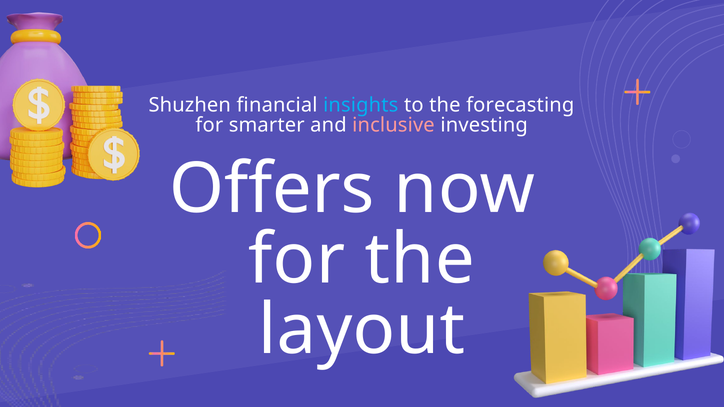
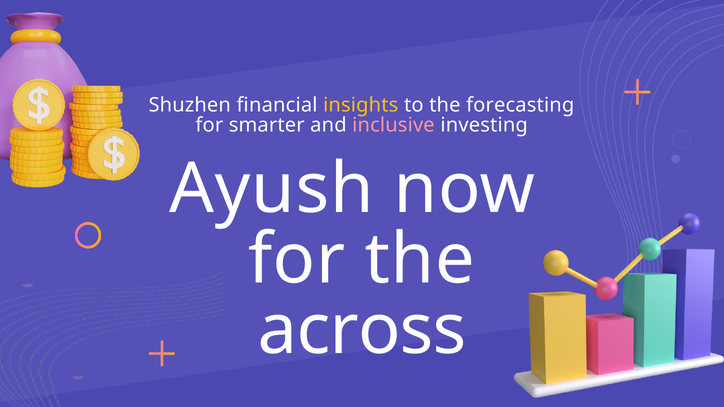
insights colour: light blue -> yellow (361, 105)
Offers: Offers -> Ayush (271, 189)
layout: layout -> across (362, 330)
